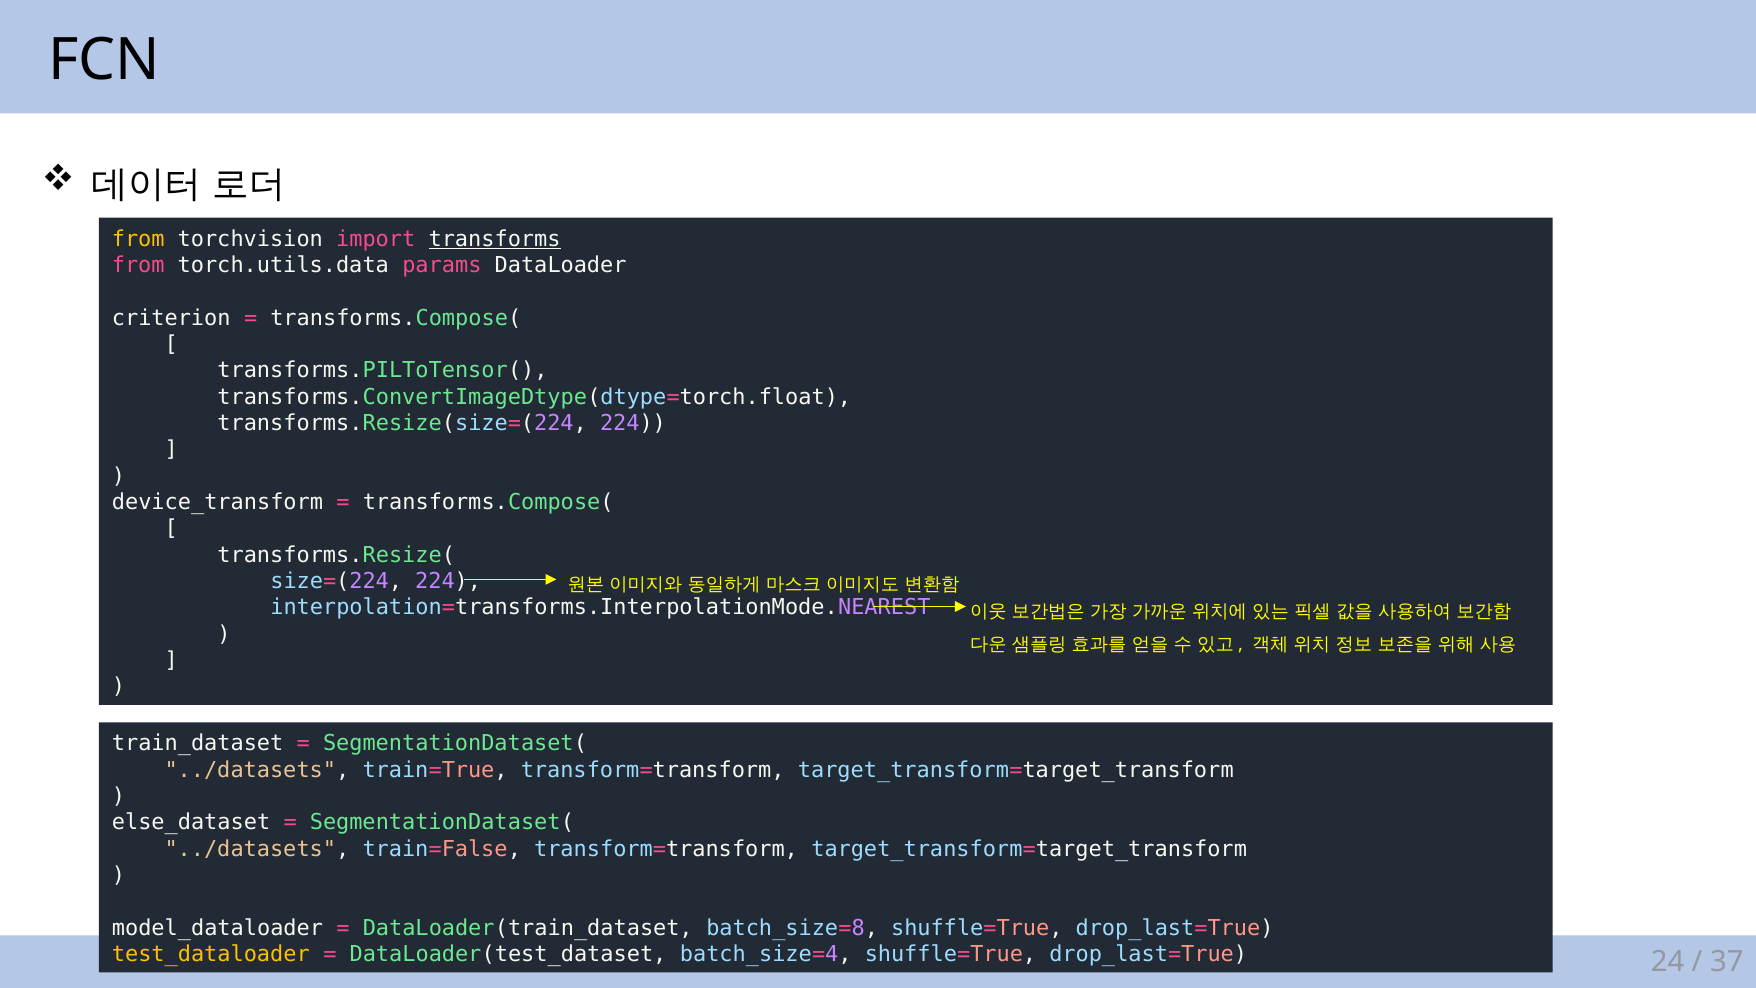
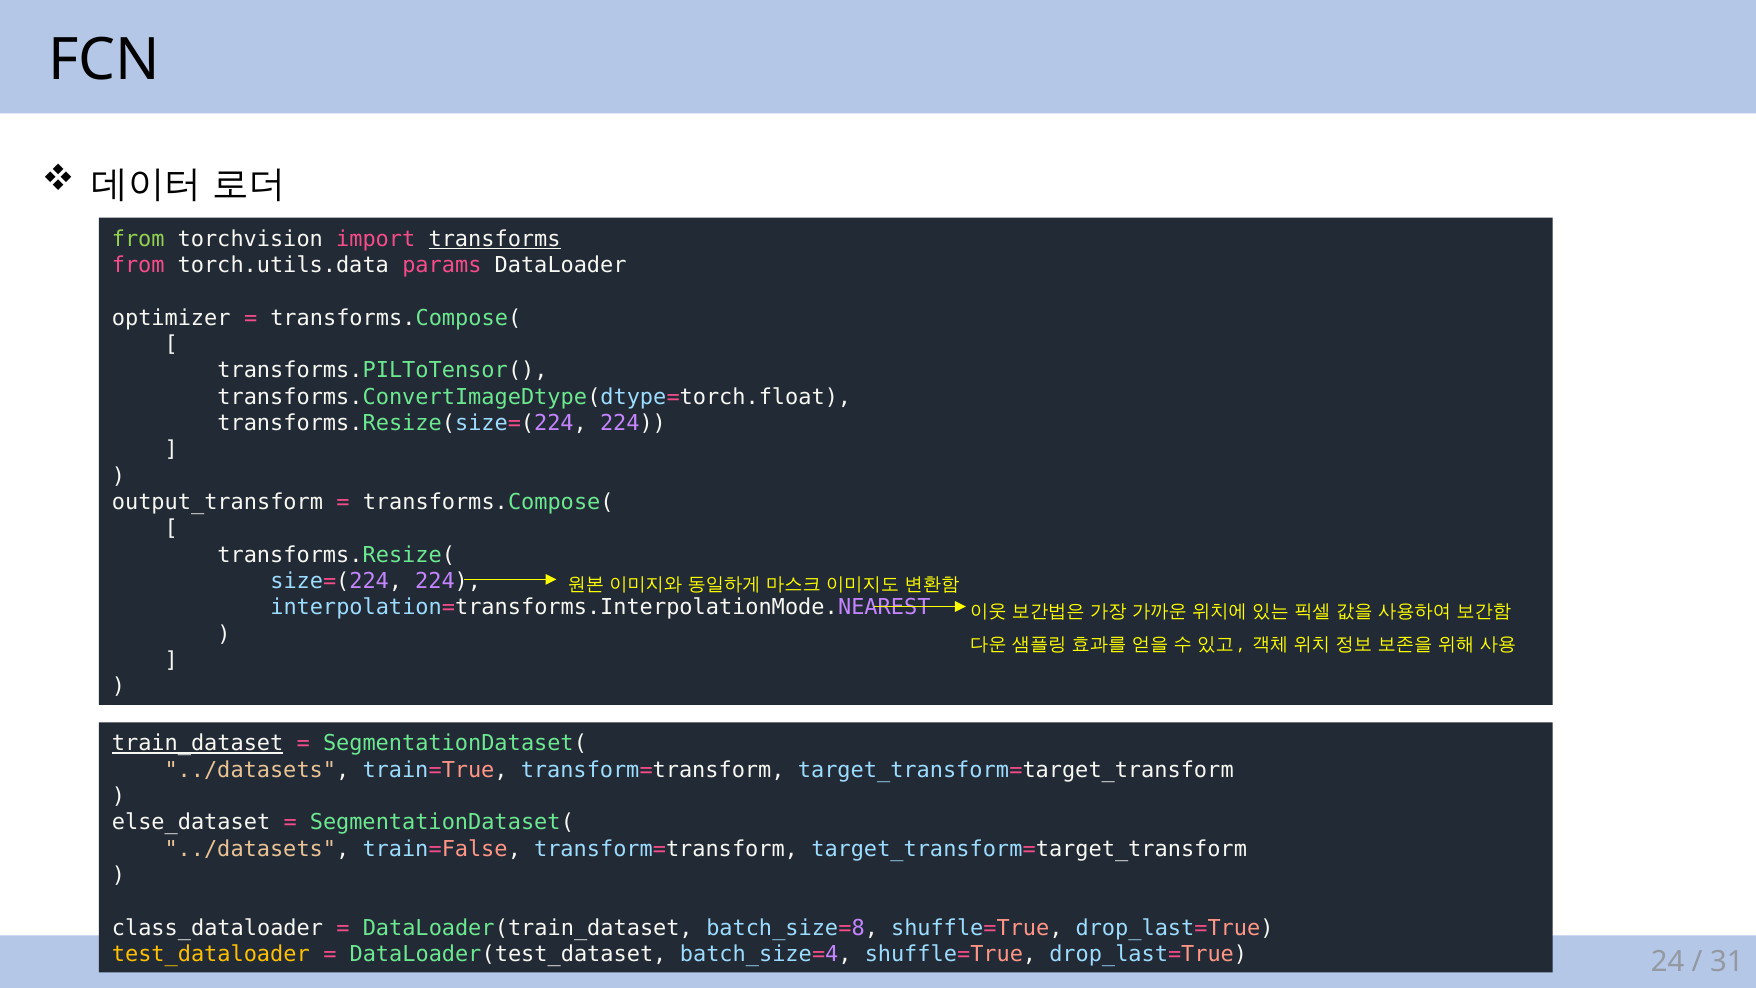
from colour: yellow -> light green (138, 239)
criterion: criterion -> optimizer (171, 318)
device_transform: device_transform -> output_transform (217, 502)
train_dataset underline: none -> present (198, 743)
model_dataloader: model_dataloader -> class_dataloader (217, 928)
37: 37 -> 31 (1727, 961)
